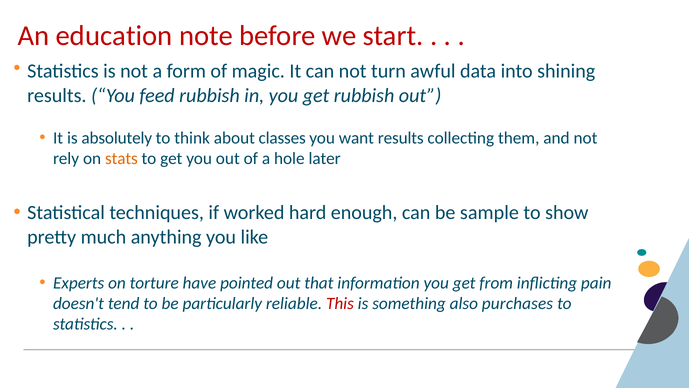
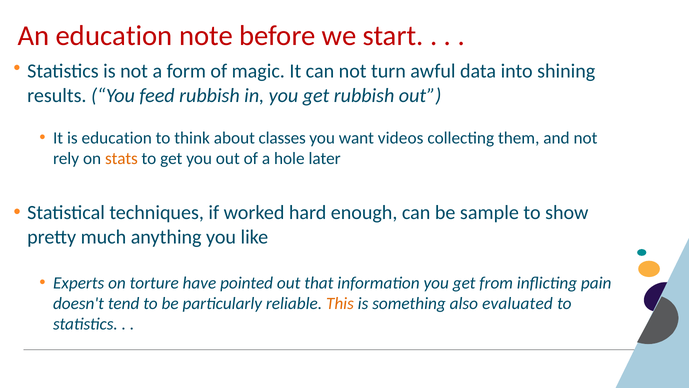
is absolutely: absolutely -> education (117, 138)
want results: results -> videos (401, 138)
This colour: red -> orange (340, 303)
purchases: purchases -> evaluated (517, 303)
